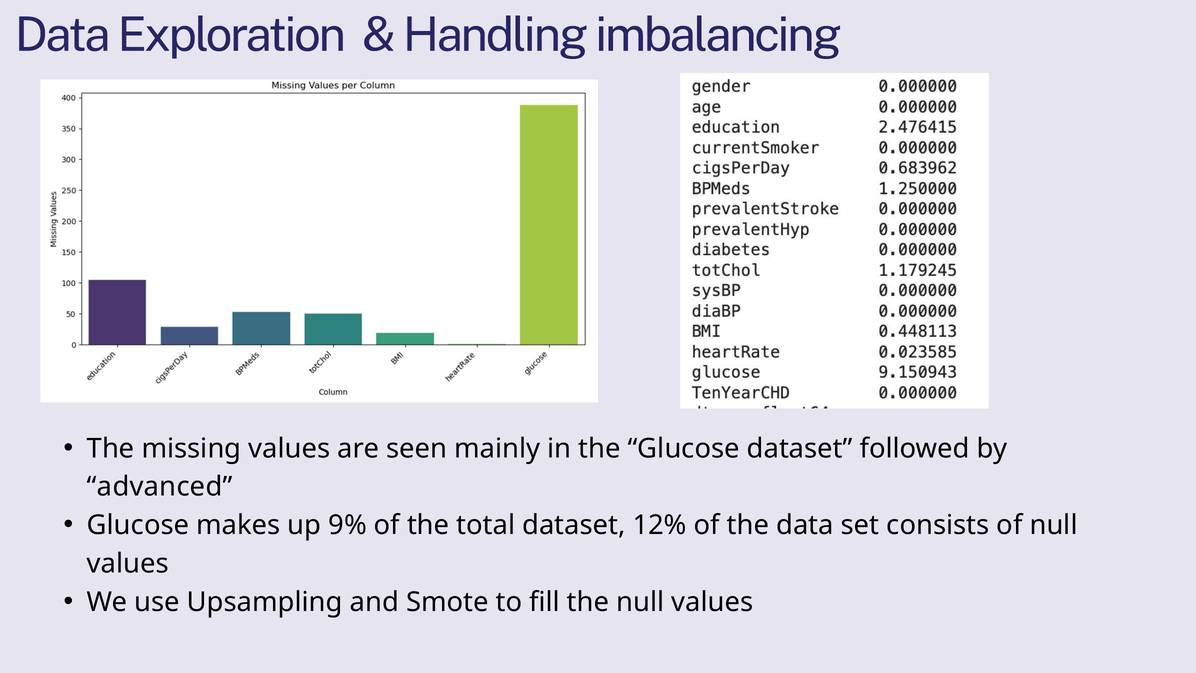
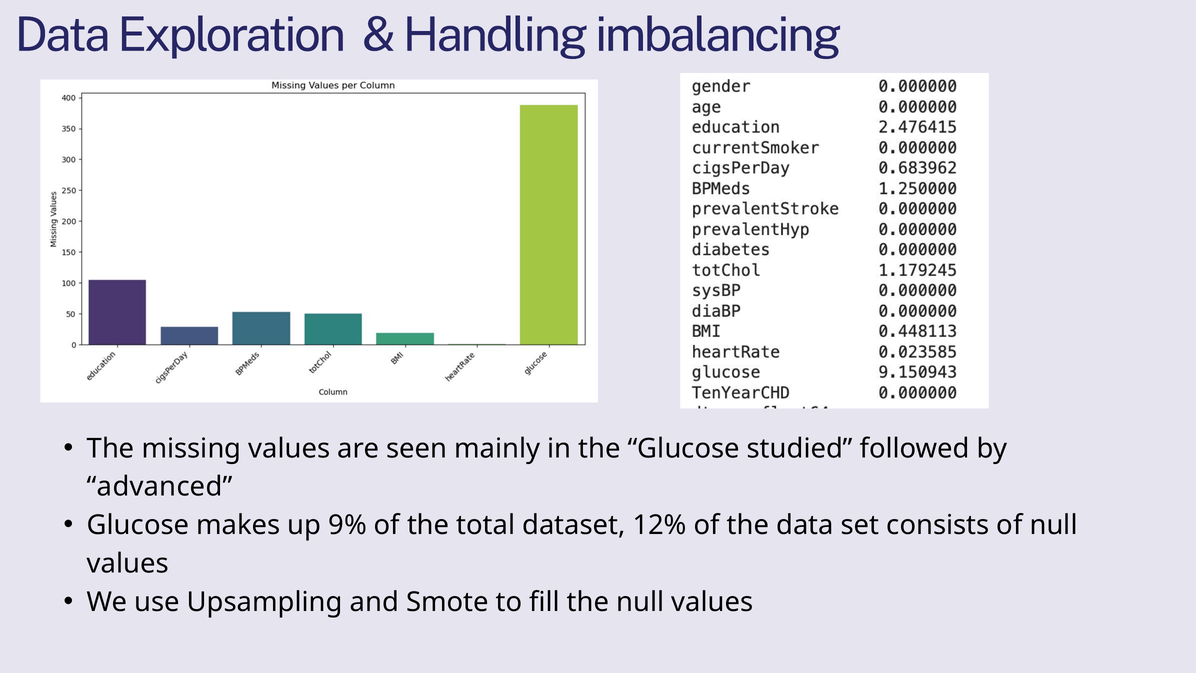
Glucose dataset: dataset -> studied (800, 448)
